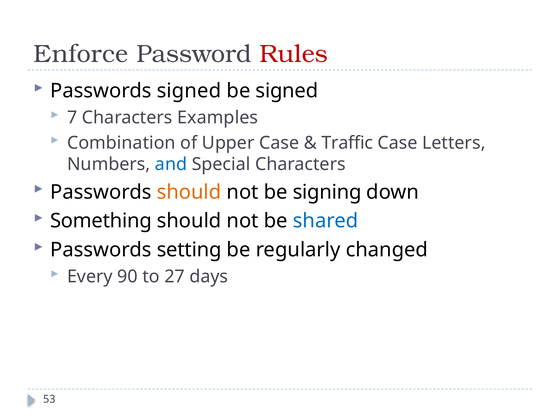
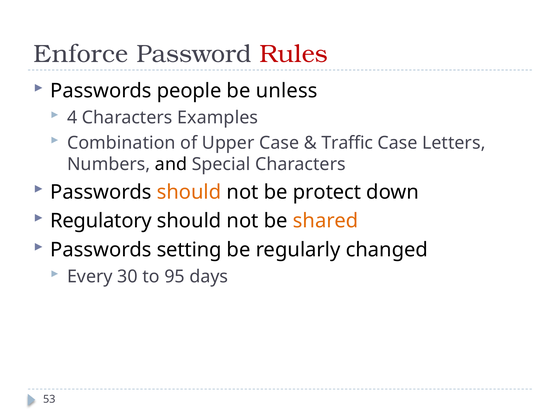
Passwords signed: signed -> people (189, 91)
be signed: signed -> unless (287, 91)
7: 7 -> 4 (72, 118)
and colour: blue -> black (171, 164)
signing: signing -> protect (327, 192)
Something: Something -> Regulatory (101, 221)
shared colour: blue -> orange (326, 221)
90: 90 -> 30 (128, 276)
27: 27 -> 95 (175, 276)
